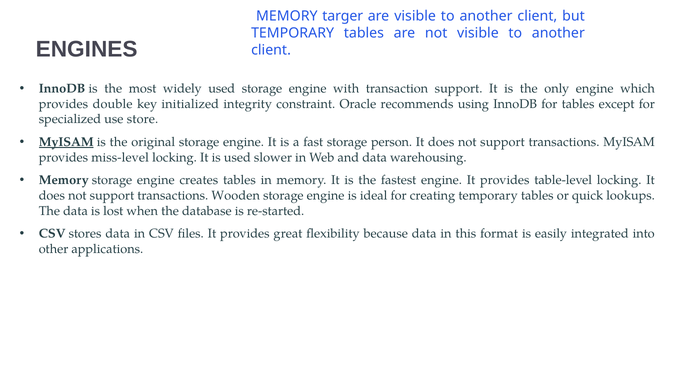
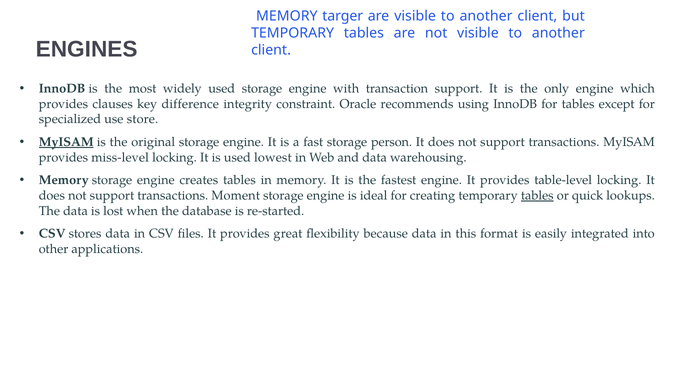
double: double -> clauses (113, 104)
initialized: initialized -> difference (190, 104)
slower: slower -> lowest (273, 157)
Wooden: Wooden -> Moment (236, 195)
tables underline: none -> present (537, 195)
